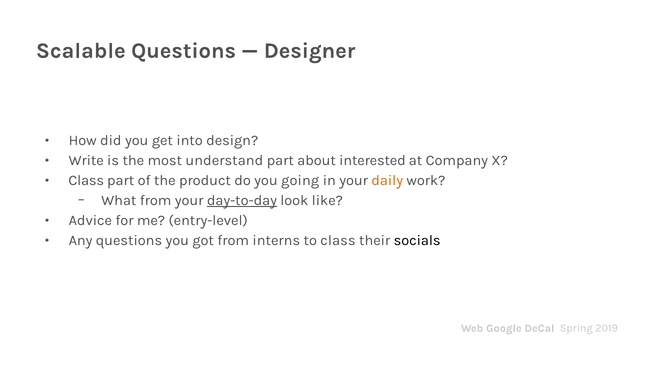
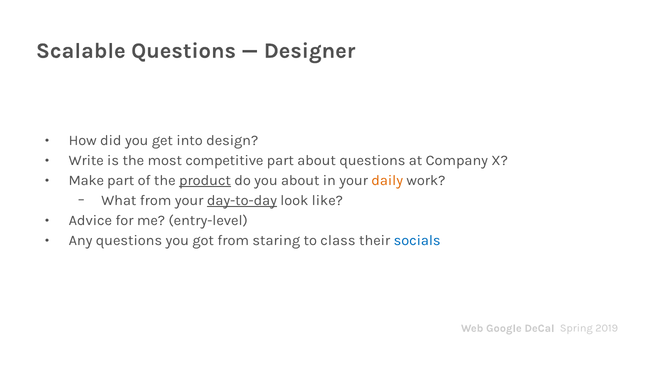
understand: understand -> competitive (224, 160)
about interested: interested -> questions (372, 160)
Class: Class -> Make (86, 180)
product underline: none -> present (205, 180)
you going: going -> about (300, 180)
interns: interns -> staring (276, 240)
socials colour: black -> blue (417, 240)
